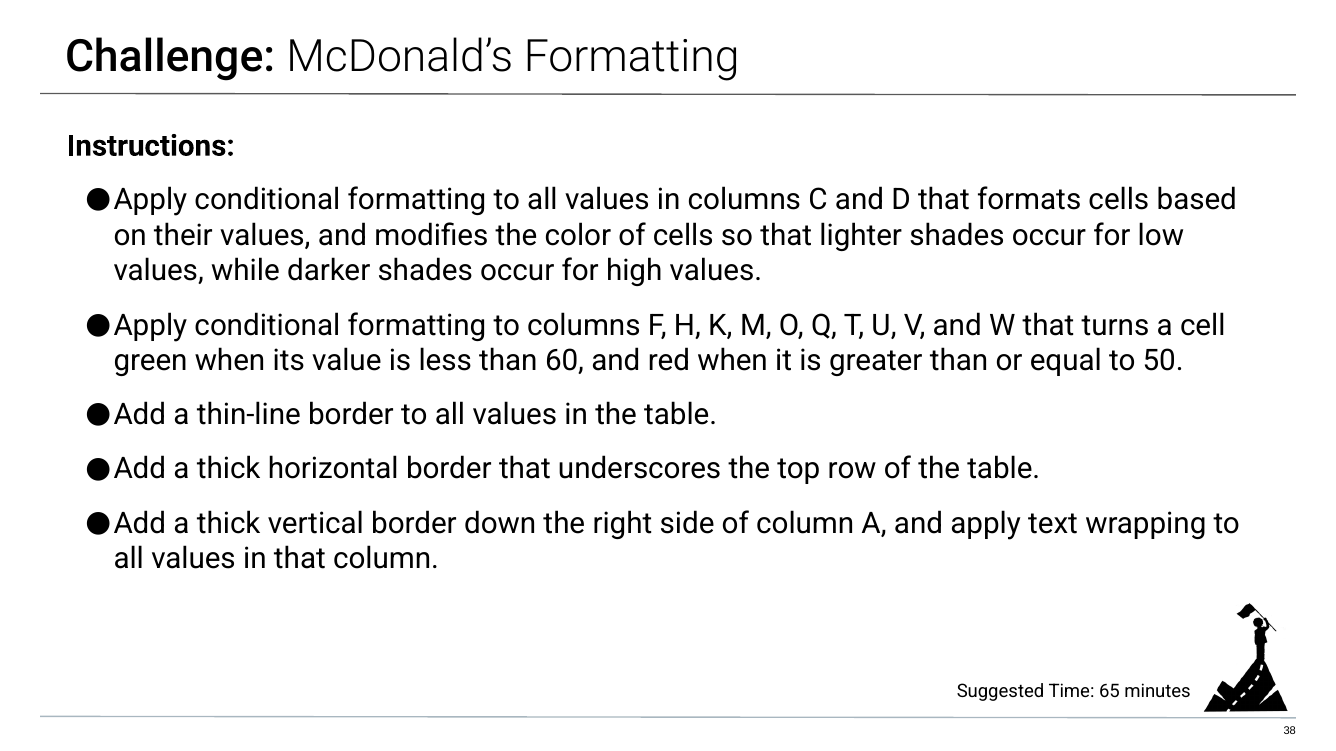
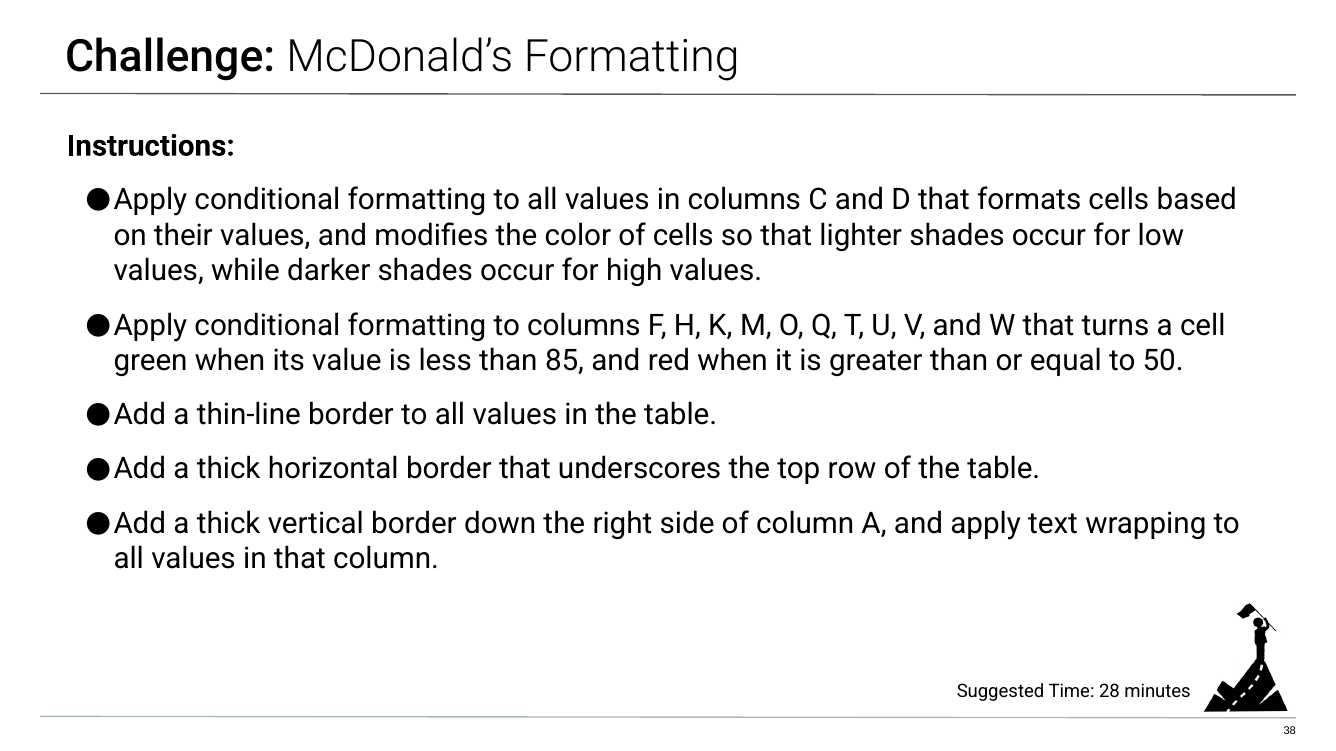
60: 60 -> 85 (565, 361)
65: 65 -> 28 (1110, 692)
